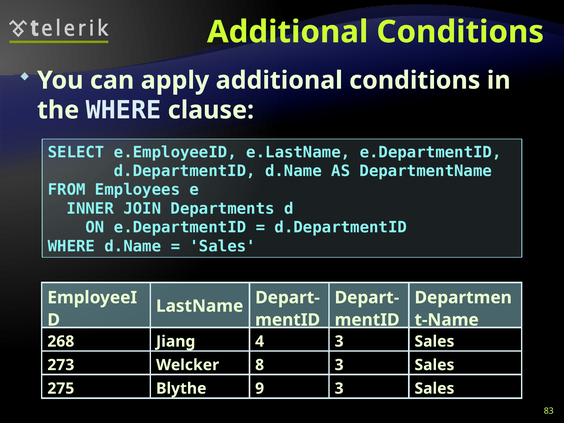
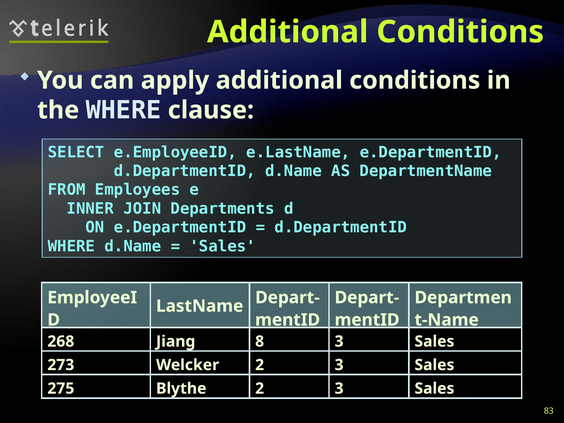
4: 4 -> 8 (260, 341)
Welcker 8: 8 -> 2 (260, 365)
Blythe 9: 9 -> 2 (260, 388)
